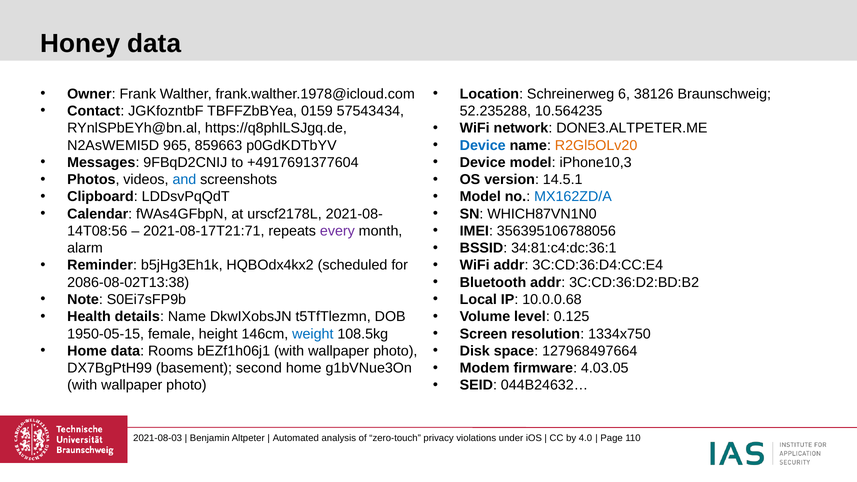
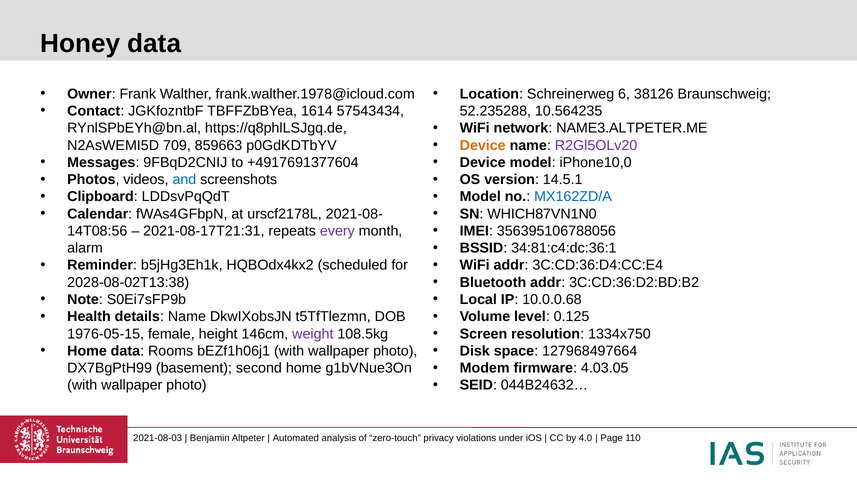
0159: 0159 -> 1614 (317, 111)
DONE3.ALTPETER.ME: DONE3.ALTPETER.ME -> NAME3.ALTPETER.ME (632, 128)
Device colour: blue -> orange (483, 145)
R2Gl5OLv20 colour: orange -> purple (596, 145)
965: 965 -> 709 (177, 145)
iPhone10,3: iPhone10,3 -> iPhone10,0 (596, 162)
2021-08-17T21:71: 2021-08-17T21:71 -> 2021-08-17T21:31 (204, 231)
2086-08-02T13:38: 2086-08-02T13:38 -> 2028-08-02T13:38 (128, 282)
1950-05-15: 1950-05-15 -> 1976-05-15 (106, 334)
weight colour: blue -> purple (313, 334)
